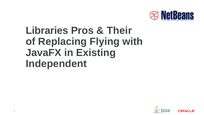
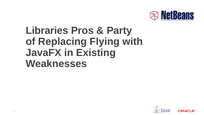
Their: Their -> Party (119, 31)
Independent: Independent -> Weaknesses (56, 64)
